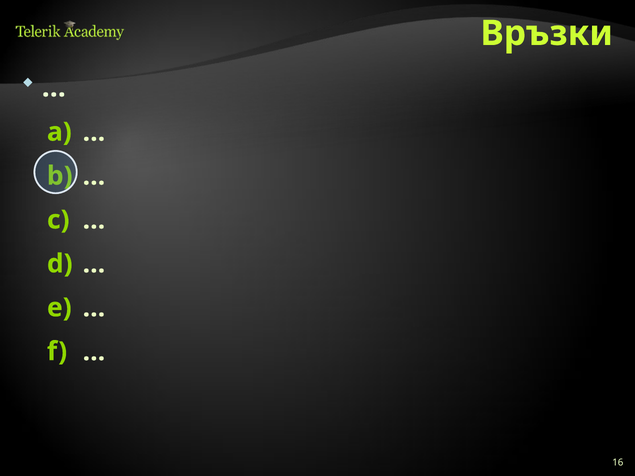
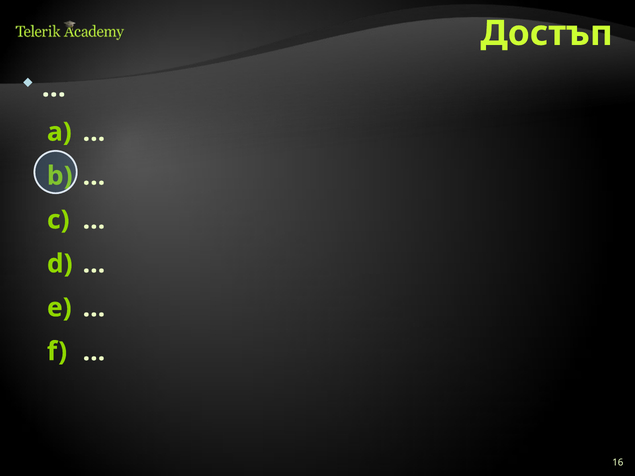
Връзки: Връзки -> Достъп (547, 33)
